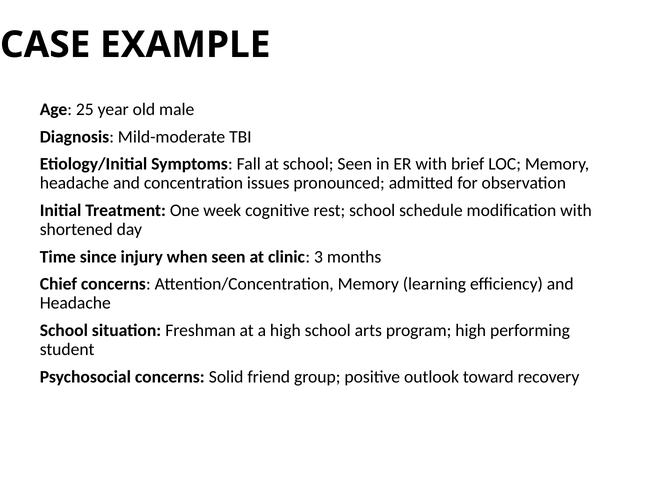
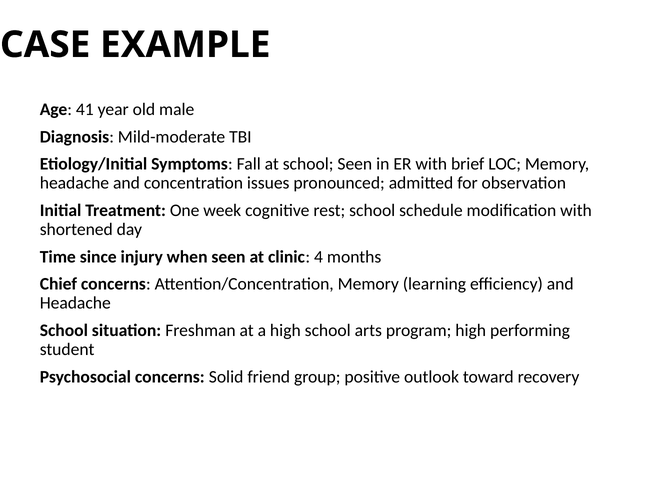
25: 25 -> 41 (85, 109)
3: 3 -> 4 (318, 257)
